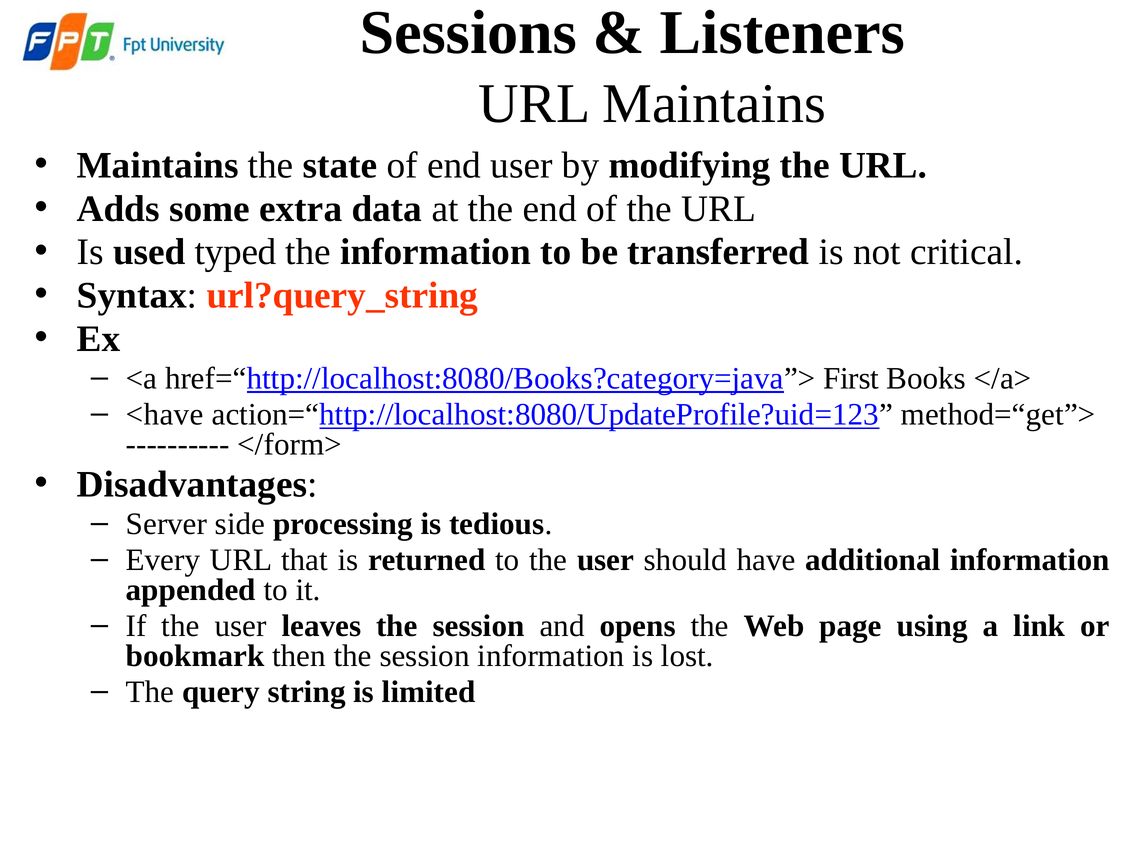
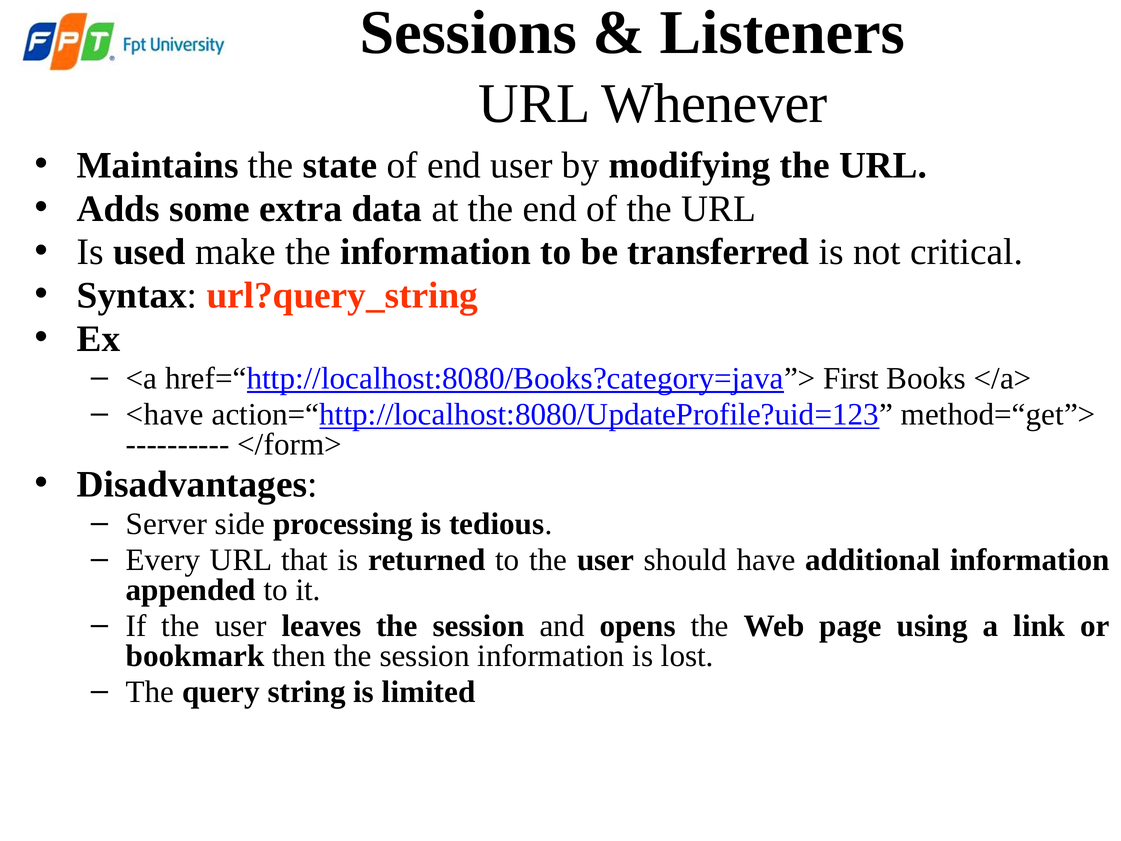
URL Maintains: Maintains -> Whenever (714, 104)
typed: typed -> make (236, 252)
